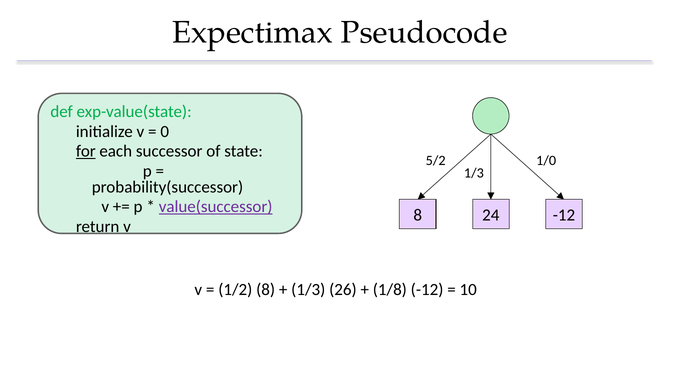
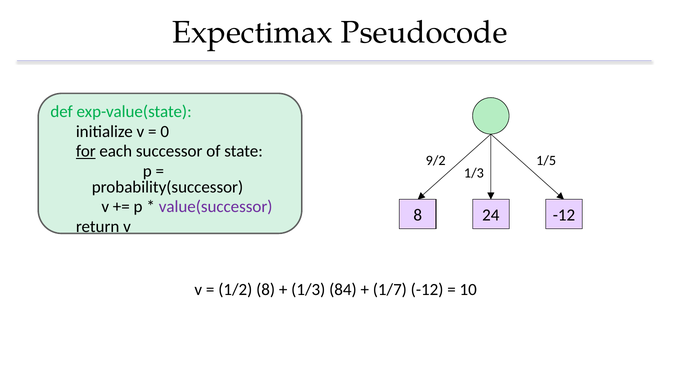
5/2: 5/2 -> 9/2 (436, 161)
1/0: 1/0 -> 1/5 (546, 161)
value(successor underline: present -> none (216, 207)
26: 26 -> 84 (343, 290)
1/8: 1/8 -> 1/7 (390, 290)
